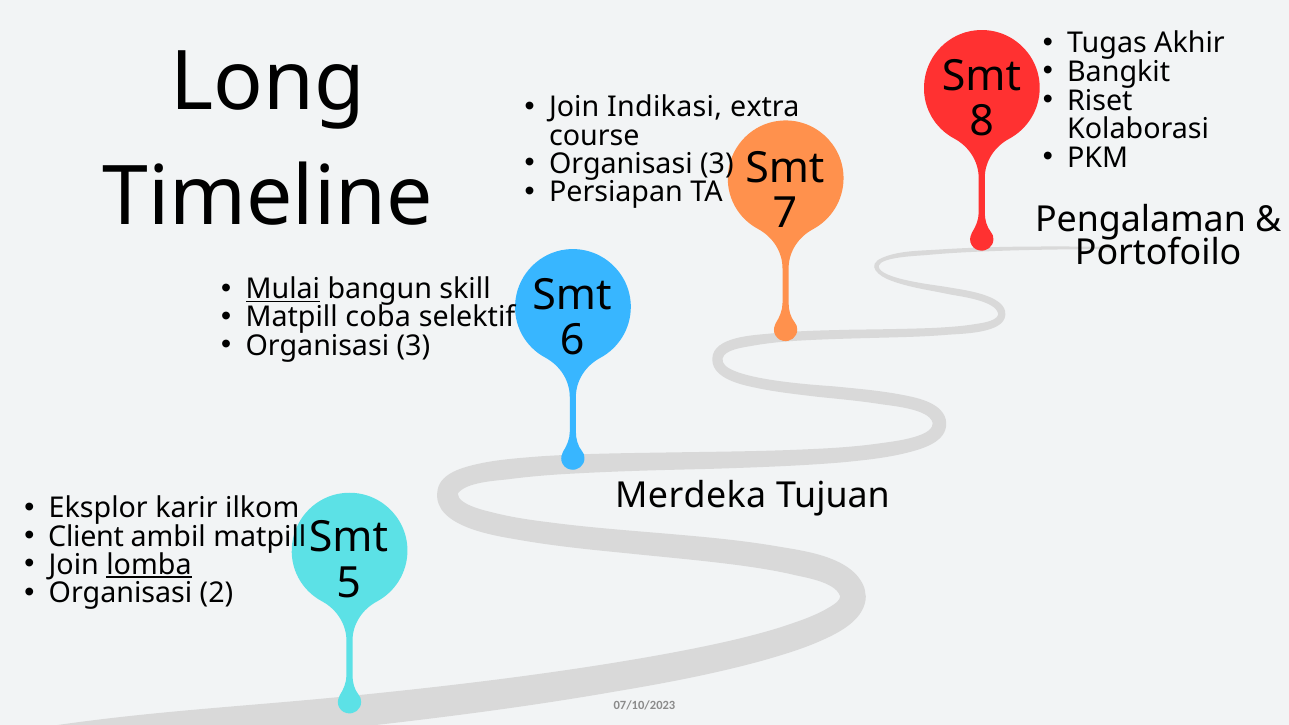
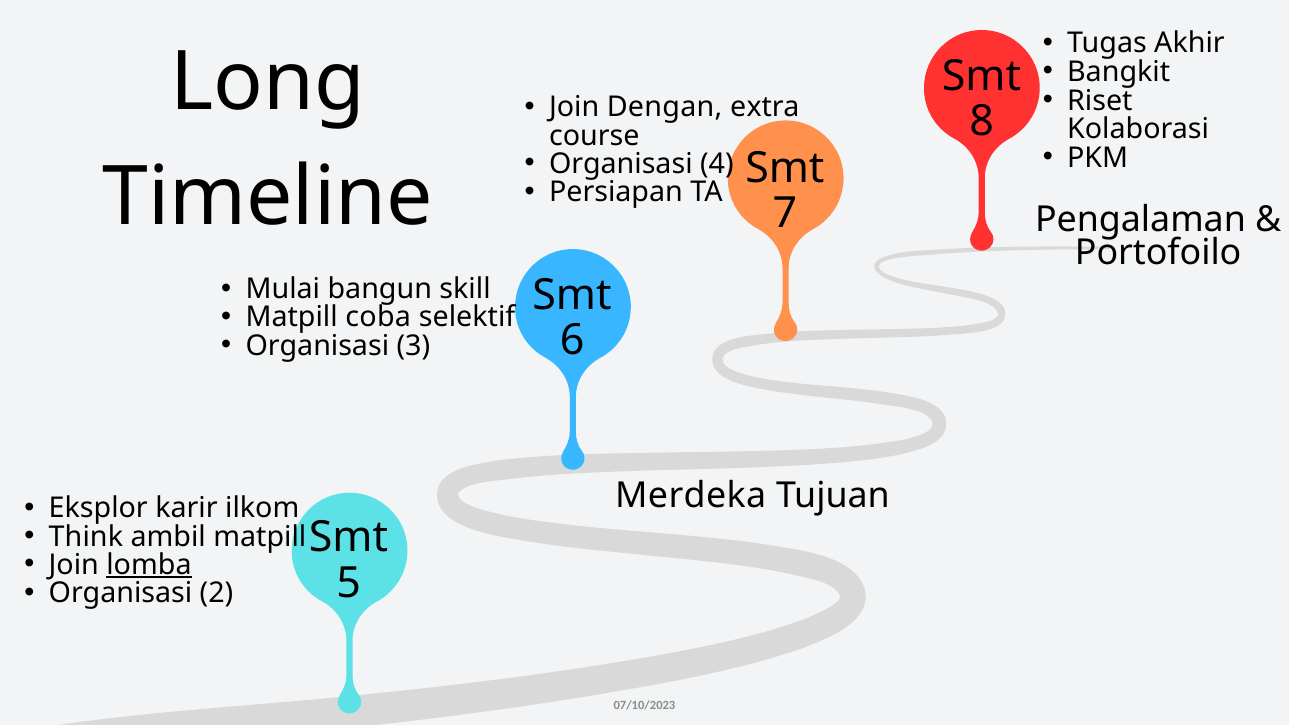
Indikasi: Indikasi -> Dengan (665, 107)
3: 3 -> 4 (717, 164)
Mulai underline: present -> none (283, 289)
Client: Client -> Think (86, 537)
